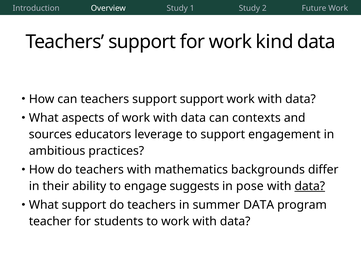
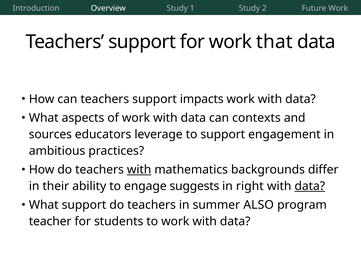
kind: kind -> that (274, 42)
support support: support -> impacts (202, 99)
with underline: none -> present (139, 170)
pose: pose -> right (250, 186)
summer DATA: DATA -> ALSO (259, 205)
